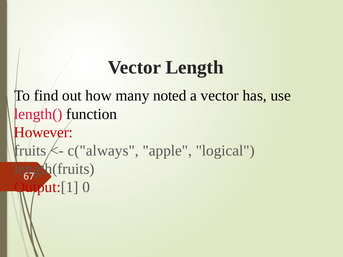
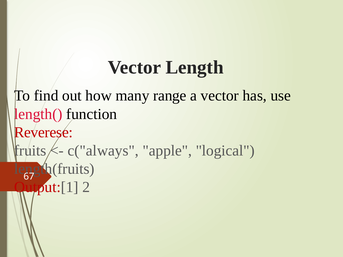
noted: noted -> range (170, 96)
However: However -> Reverese (43, 132)
0: 0 -> 2 (86, 187)
